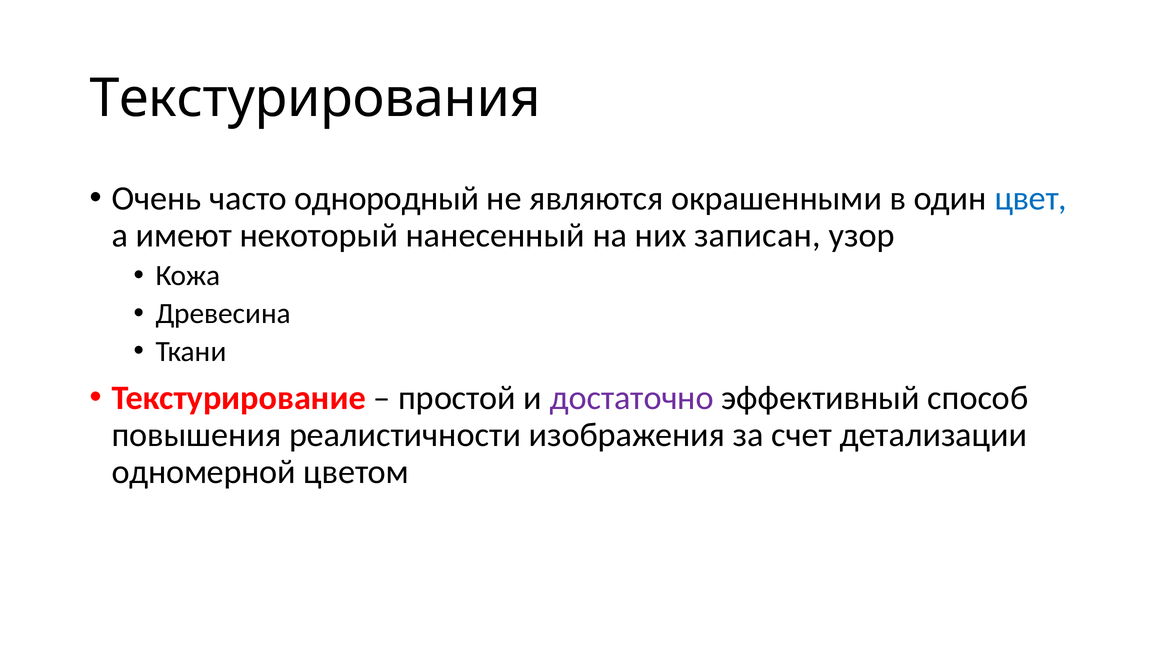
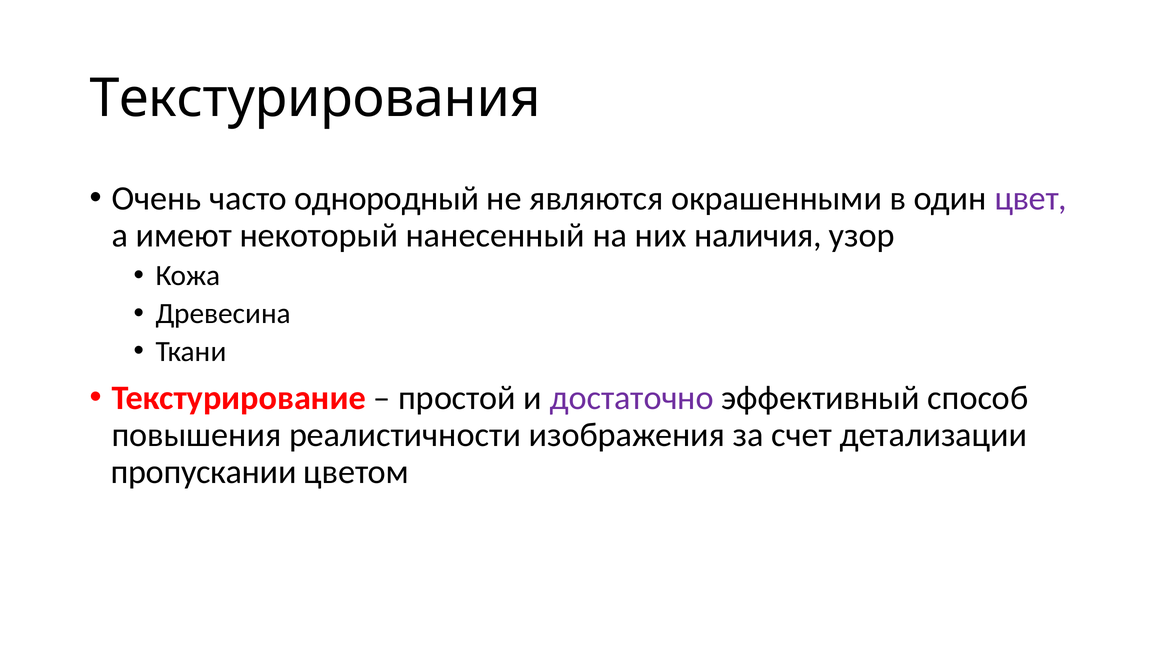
цвет colour: blue -> purple (1031, 198)
записан: записан -> наличия (758, 235)
одномерной: одномерной -> пропускании (204, 472)
